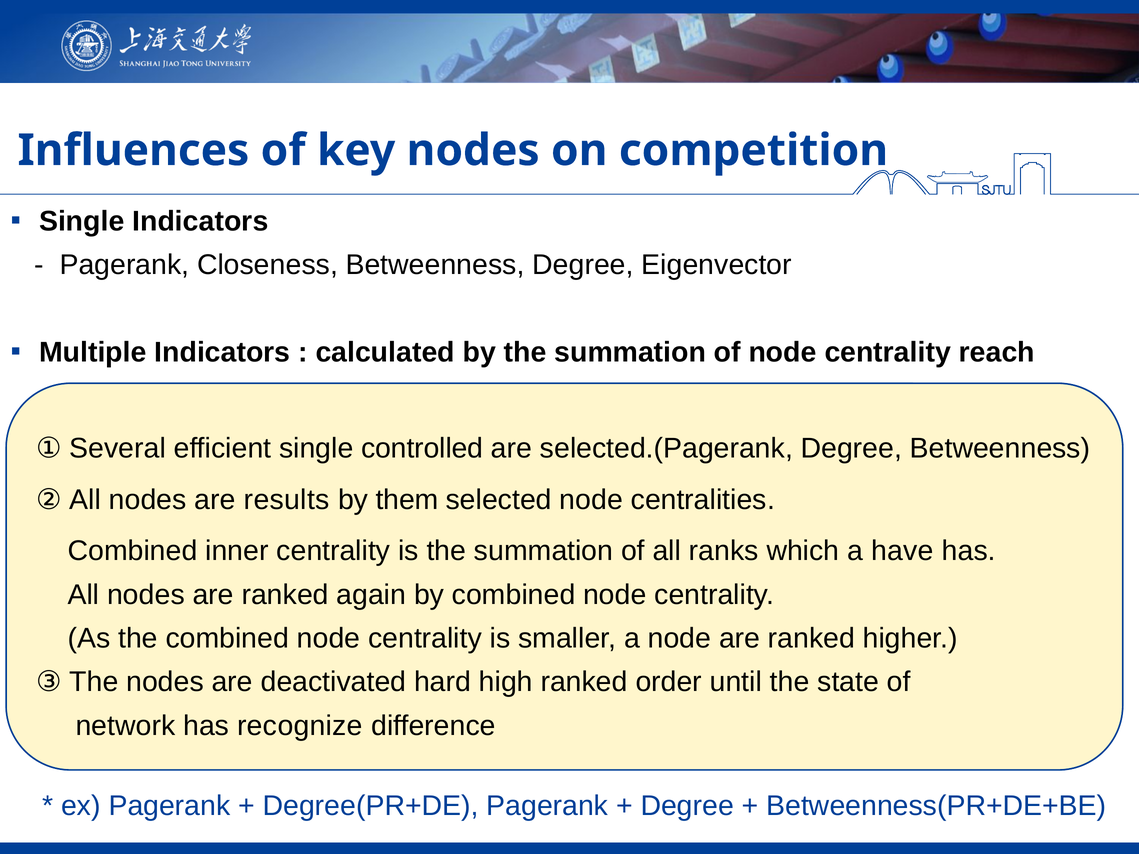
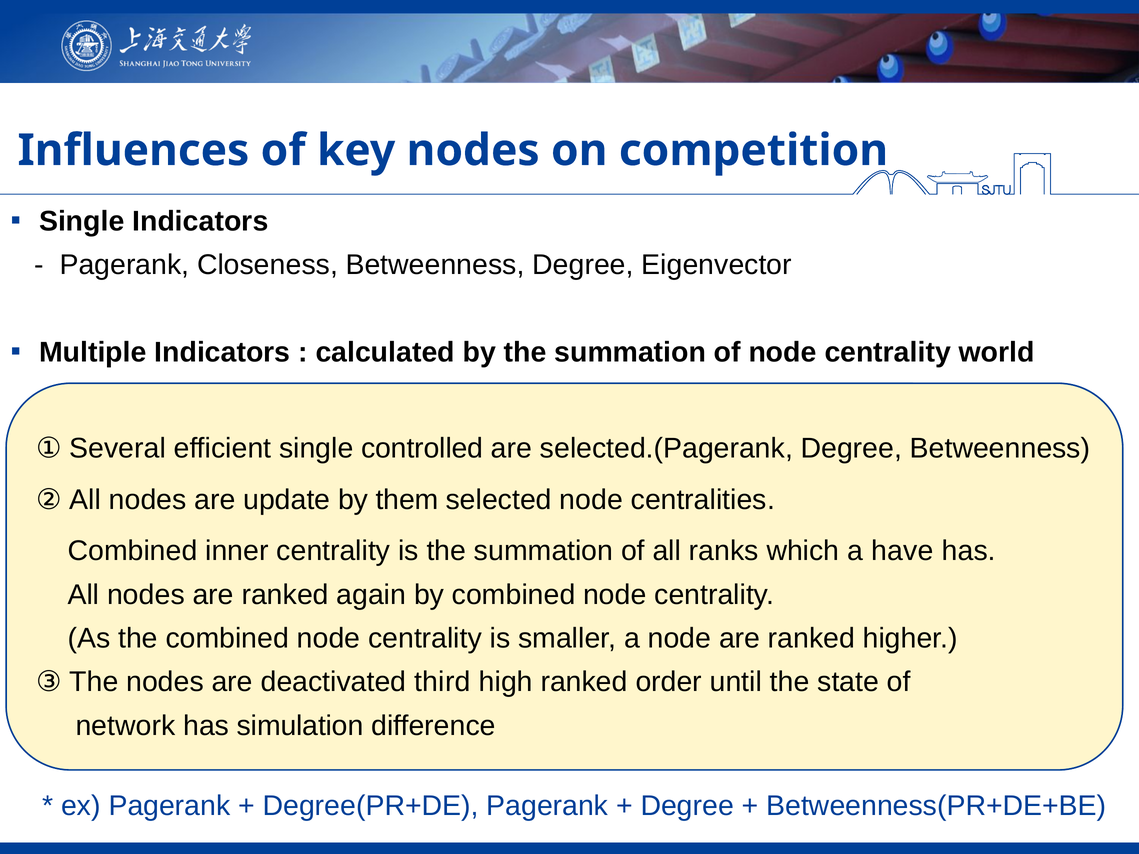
reach: reach -> world (997, 352)
results: results -> update (287, 500)
hard: hard -> third (442, 682)
recognize: recognize -> simulation (300, 726)
